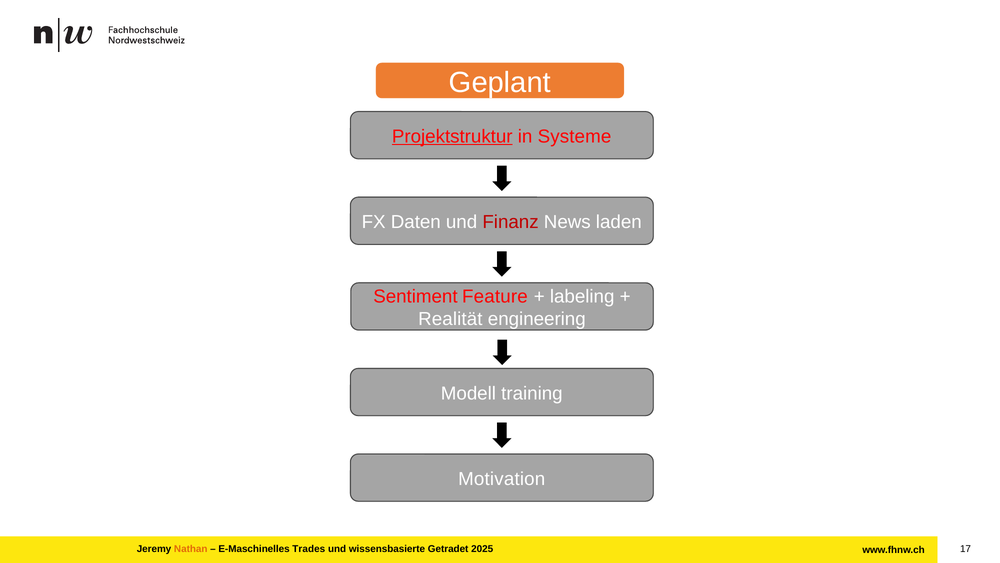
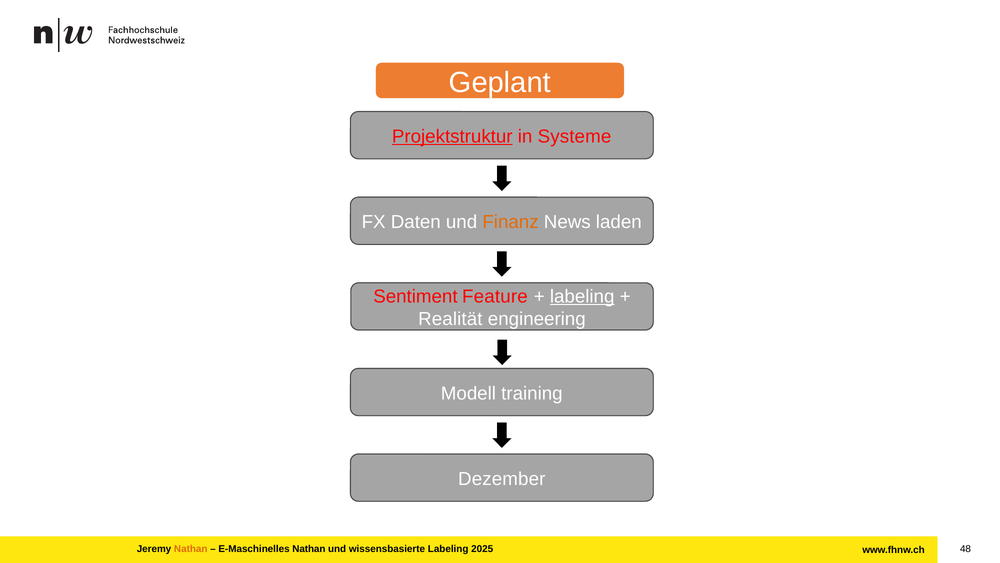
Finanz colour: red -> orange (511, 222)
labeling underline: none -> present (582, 296)
Motivation: Motivation -> Dezember (502, 479)
E-Maschinelles Trades: Trades -> Nathan (309, 548)
wissensbasierte Getradet: Getradet -> Labeling (448, 548)
17: 17 -> 48 (965, 548)
